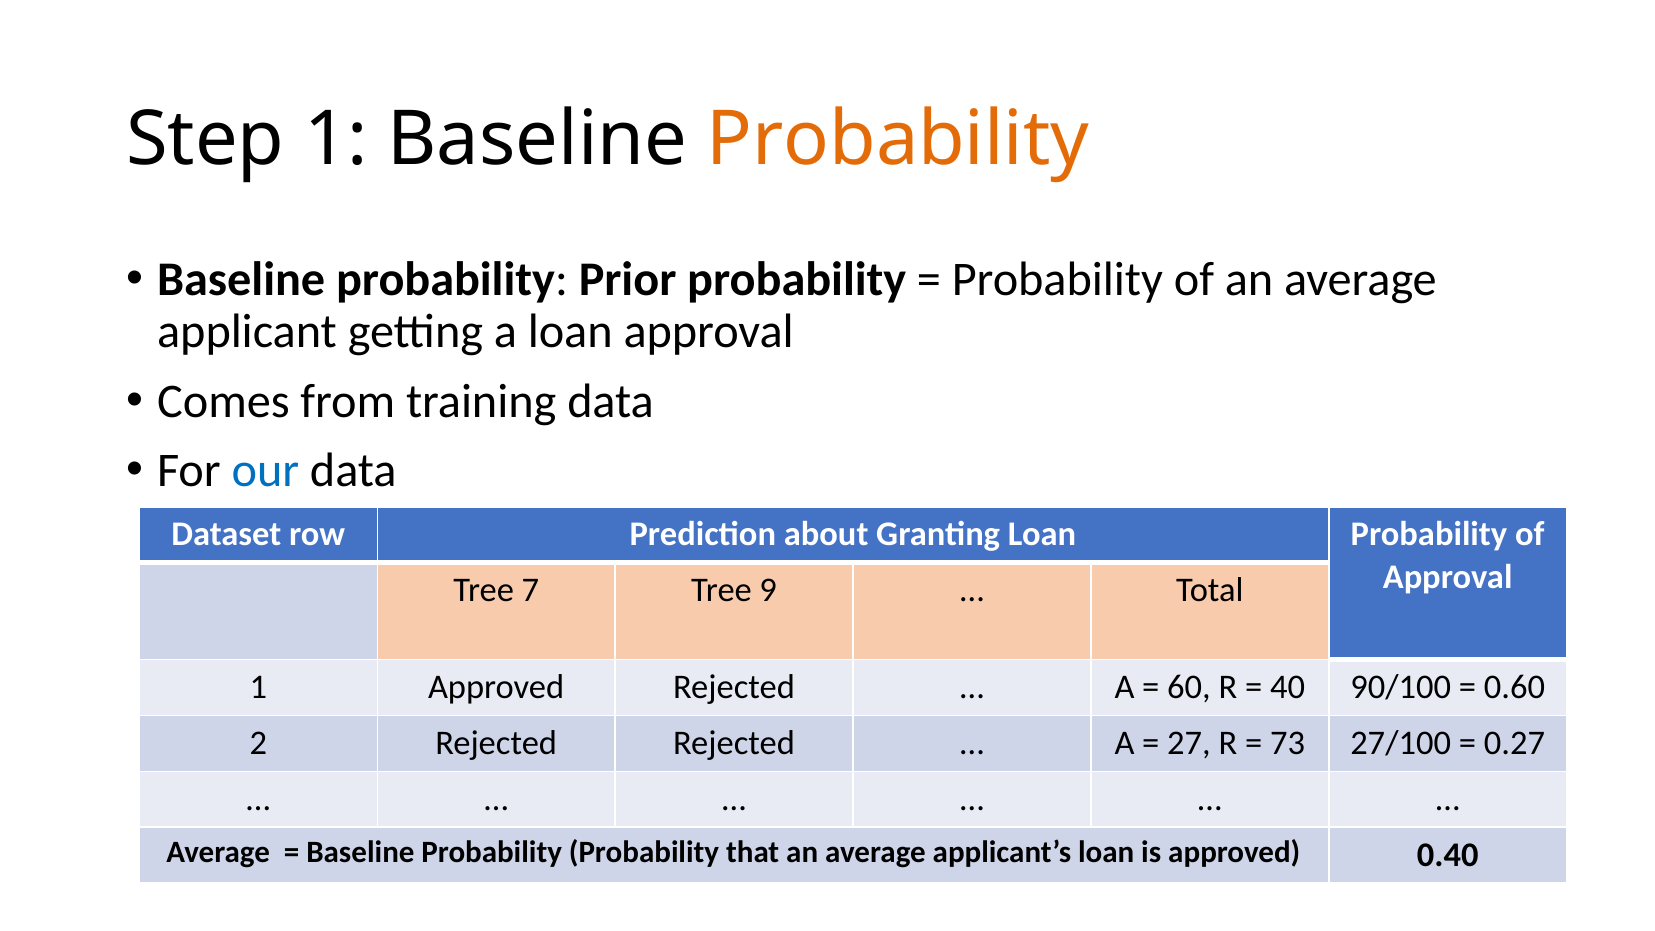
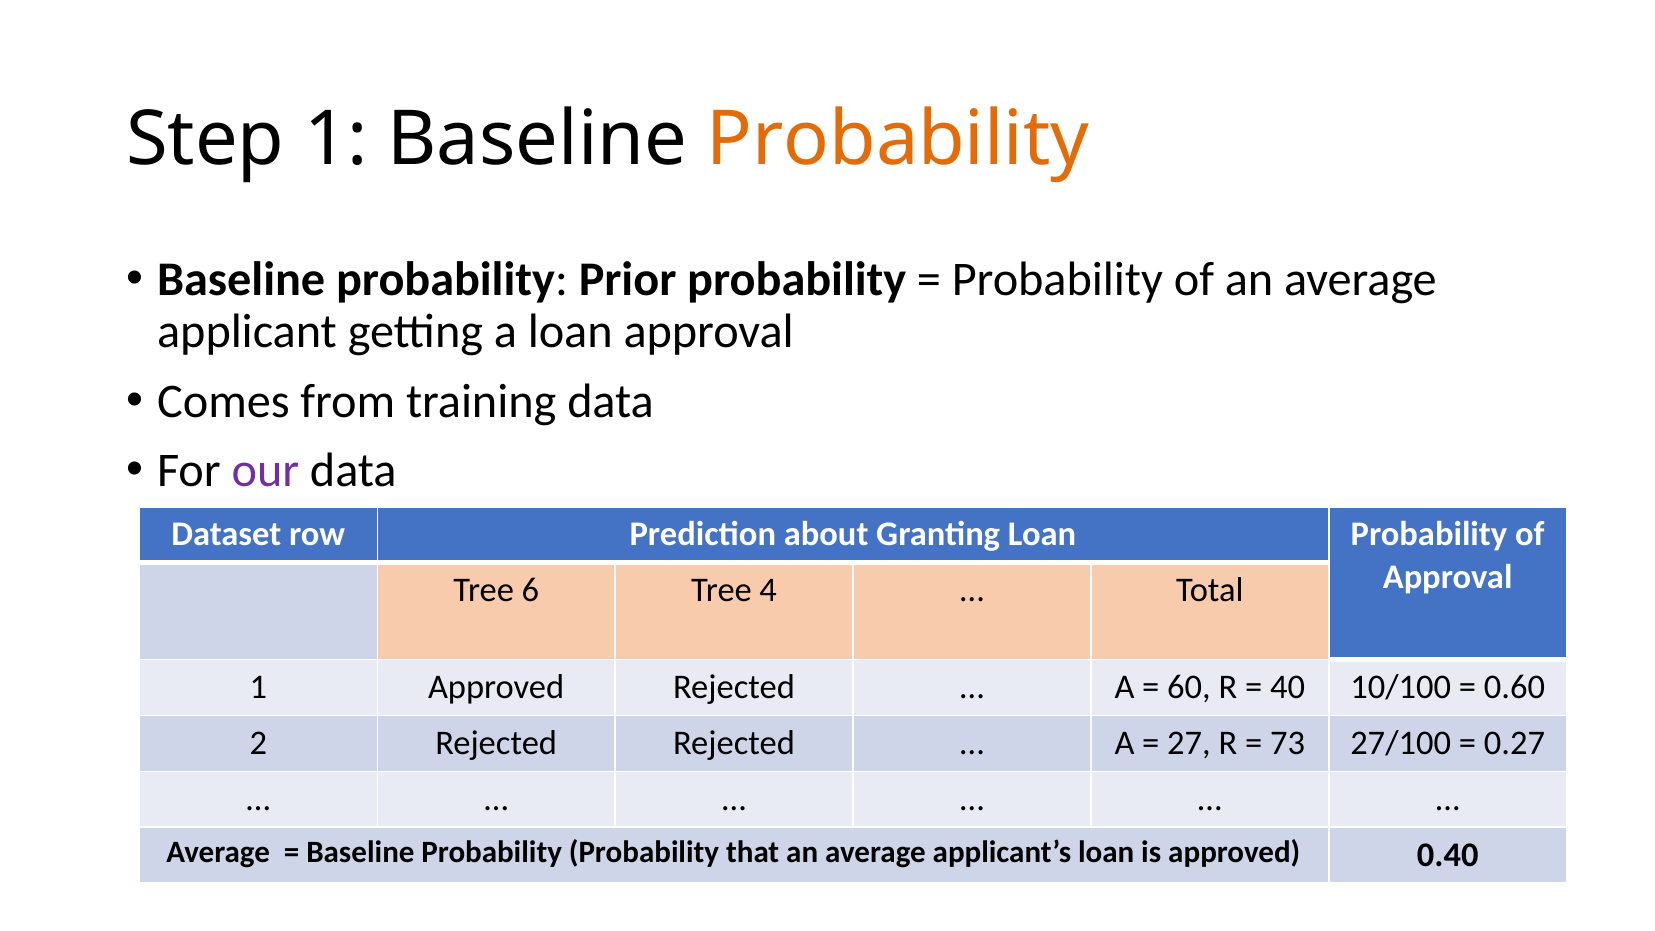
our colour: blue -> purple (265, 471)
7: 7 -> 6 (530, 590)
9: 9 -> 4 (768, 590)
90/100: 90/100 -> 10/100 (1401, 687)
